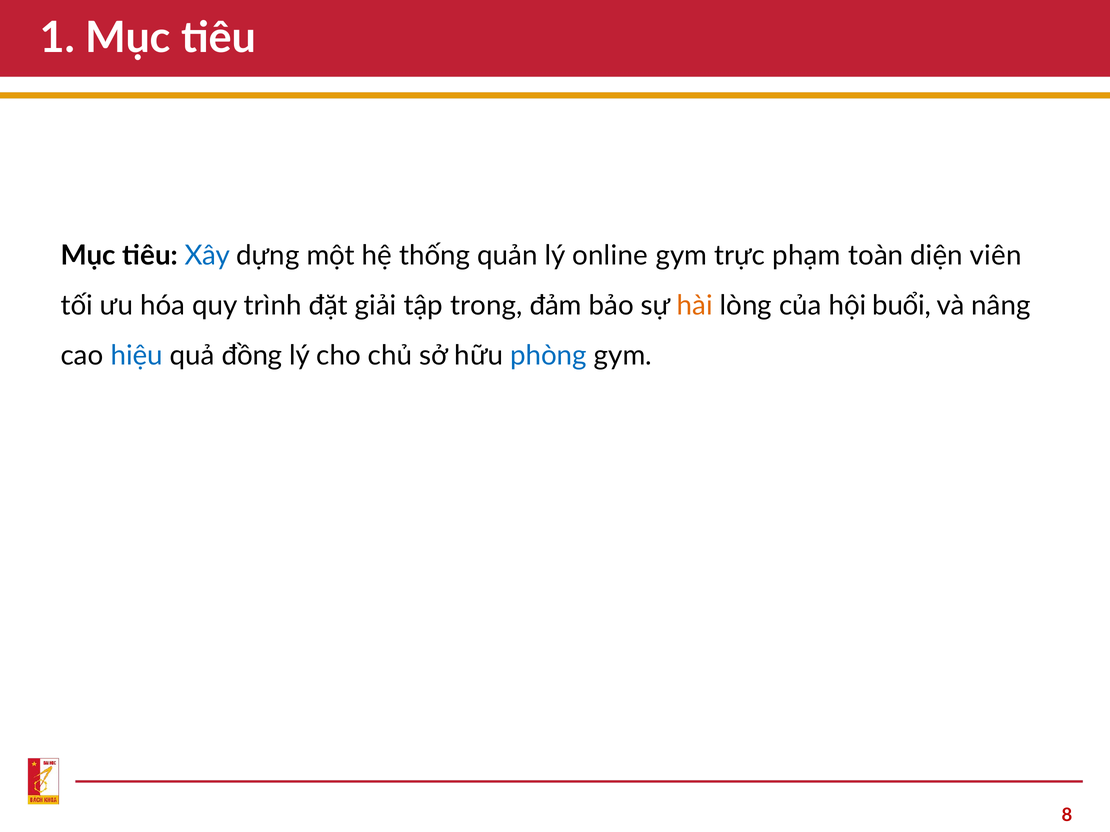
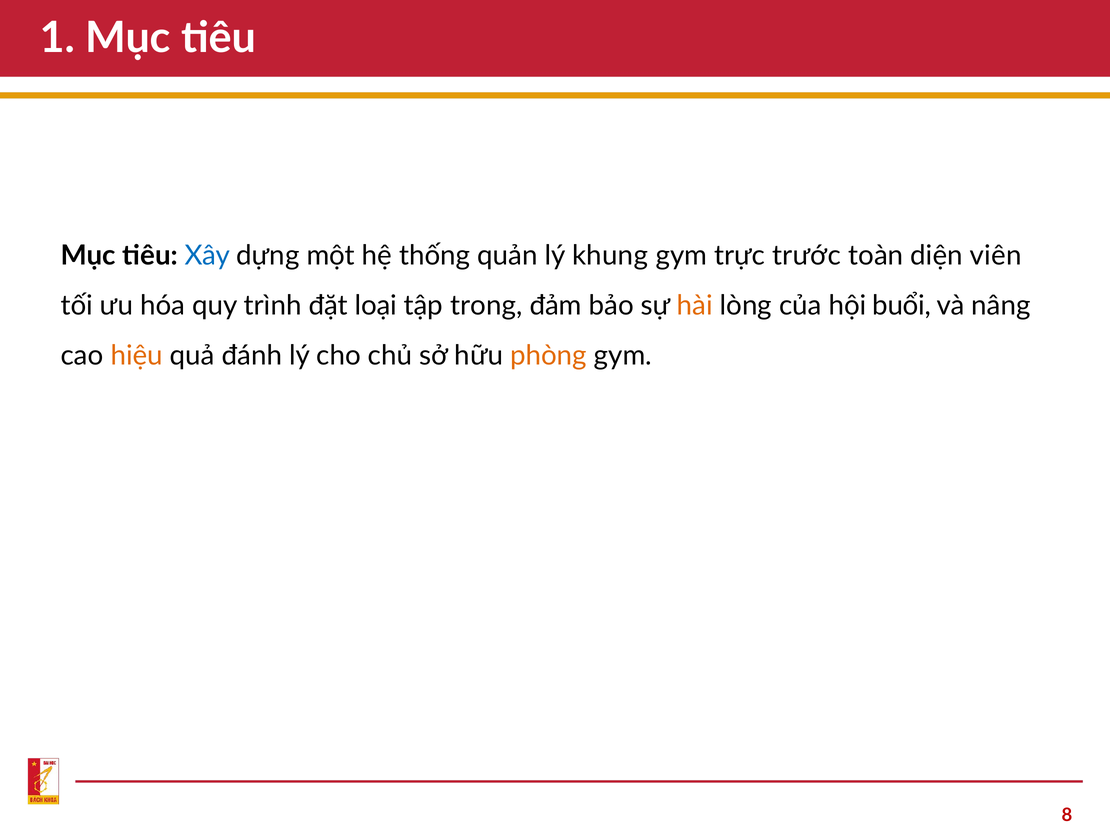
online: online -> khung (610, 256)
phạm: phạm -> trước (806, 256)
giải: giải -> loại (376, 306)
hiệu colour: blue -> orange (137, 356)
đồng: đồng -> đánh (252, 356)
phòng colour: blue -> orange (548, 356)
